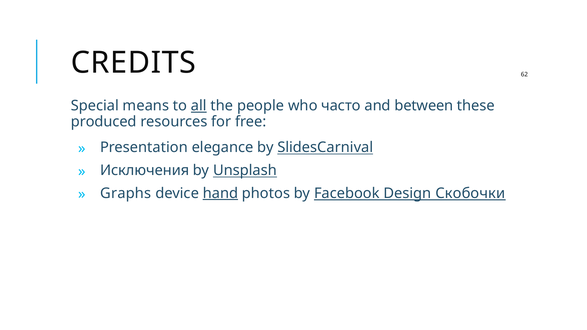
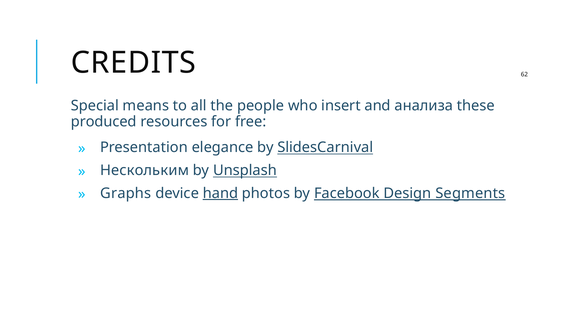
all underline: present -> none (199, 106)
часто: часто -> insert (341, 106)
between: between -> анализа (424, 106)
Исключения: Исключения -> Нескольким (145, 170)
Скобочки: Скобочки -> Segments (470, 193)
